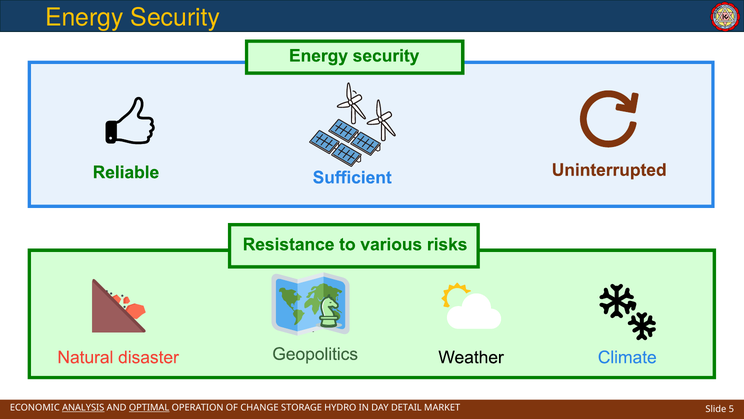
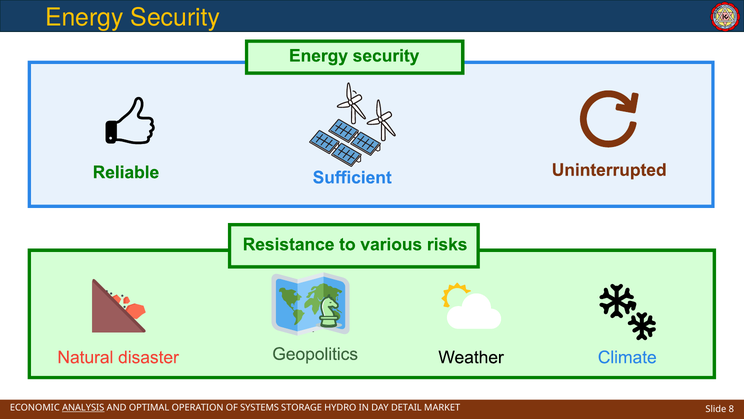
OPTIMAL underline: present -> none (149, 407)
CHANGE: CHANGE -> SYSTEMS (260, 407)
5: 5 -> 8 (731, 409)
